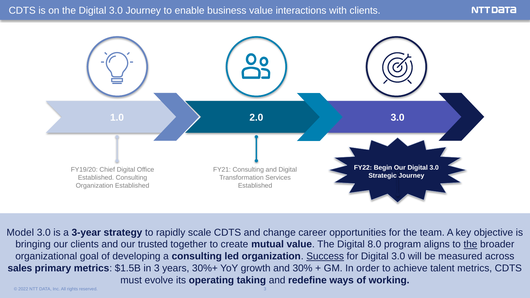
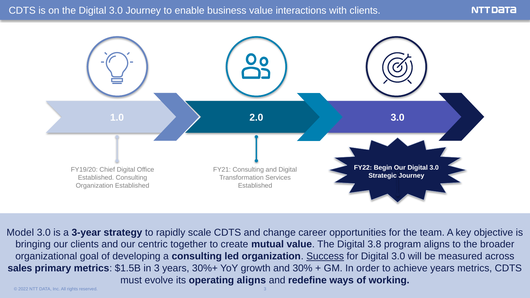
trusted: trusted -> centric (153, 244)
8.0: 8.0 -> 3.8 (374, 244)
the underline: present -> none (470, 244)
achieve talent: talent -> years (442, 268)
operating taking: taking -> aligns (251, 280)
